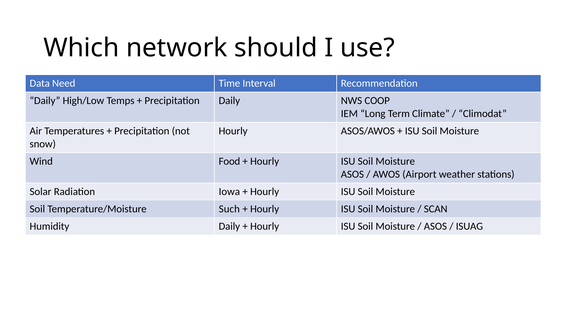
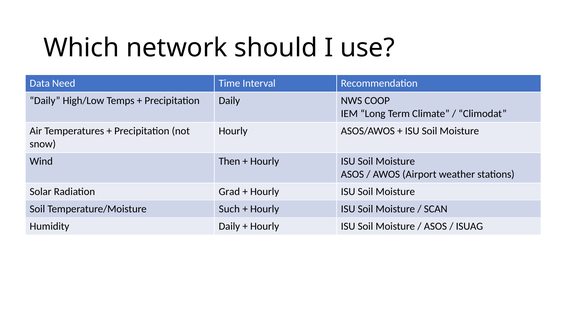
Food: Food -> Then (229, 162)
Iowa: Iowa -> Grad (229, 192)
